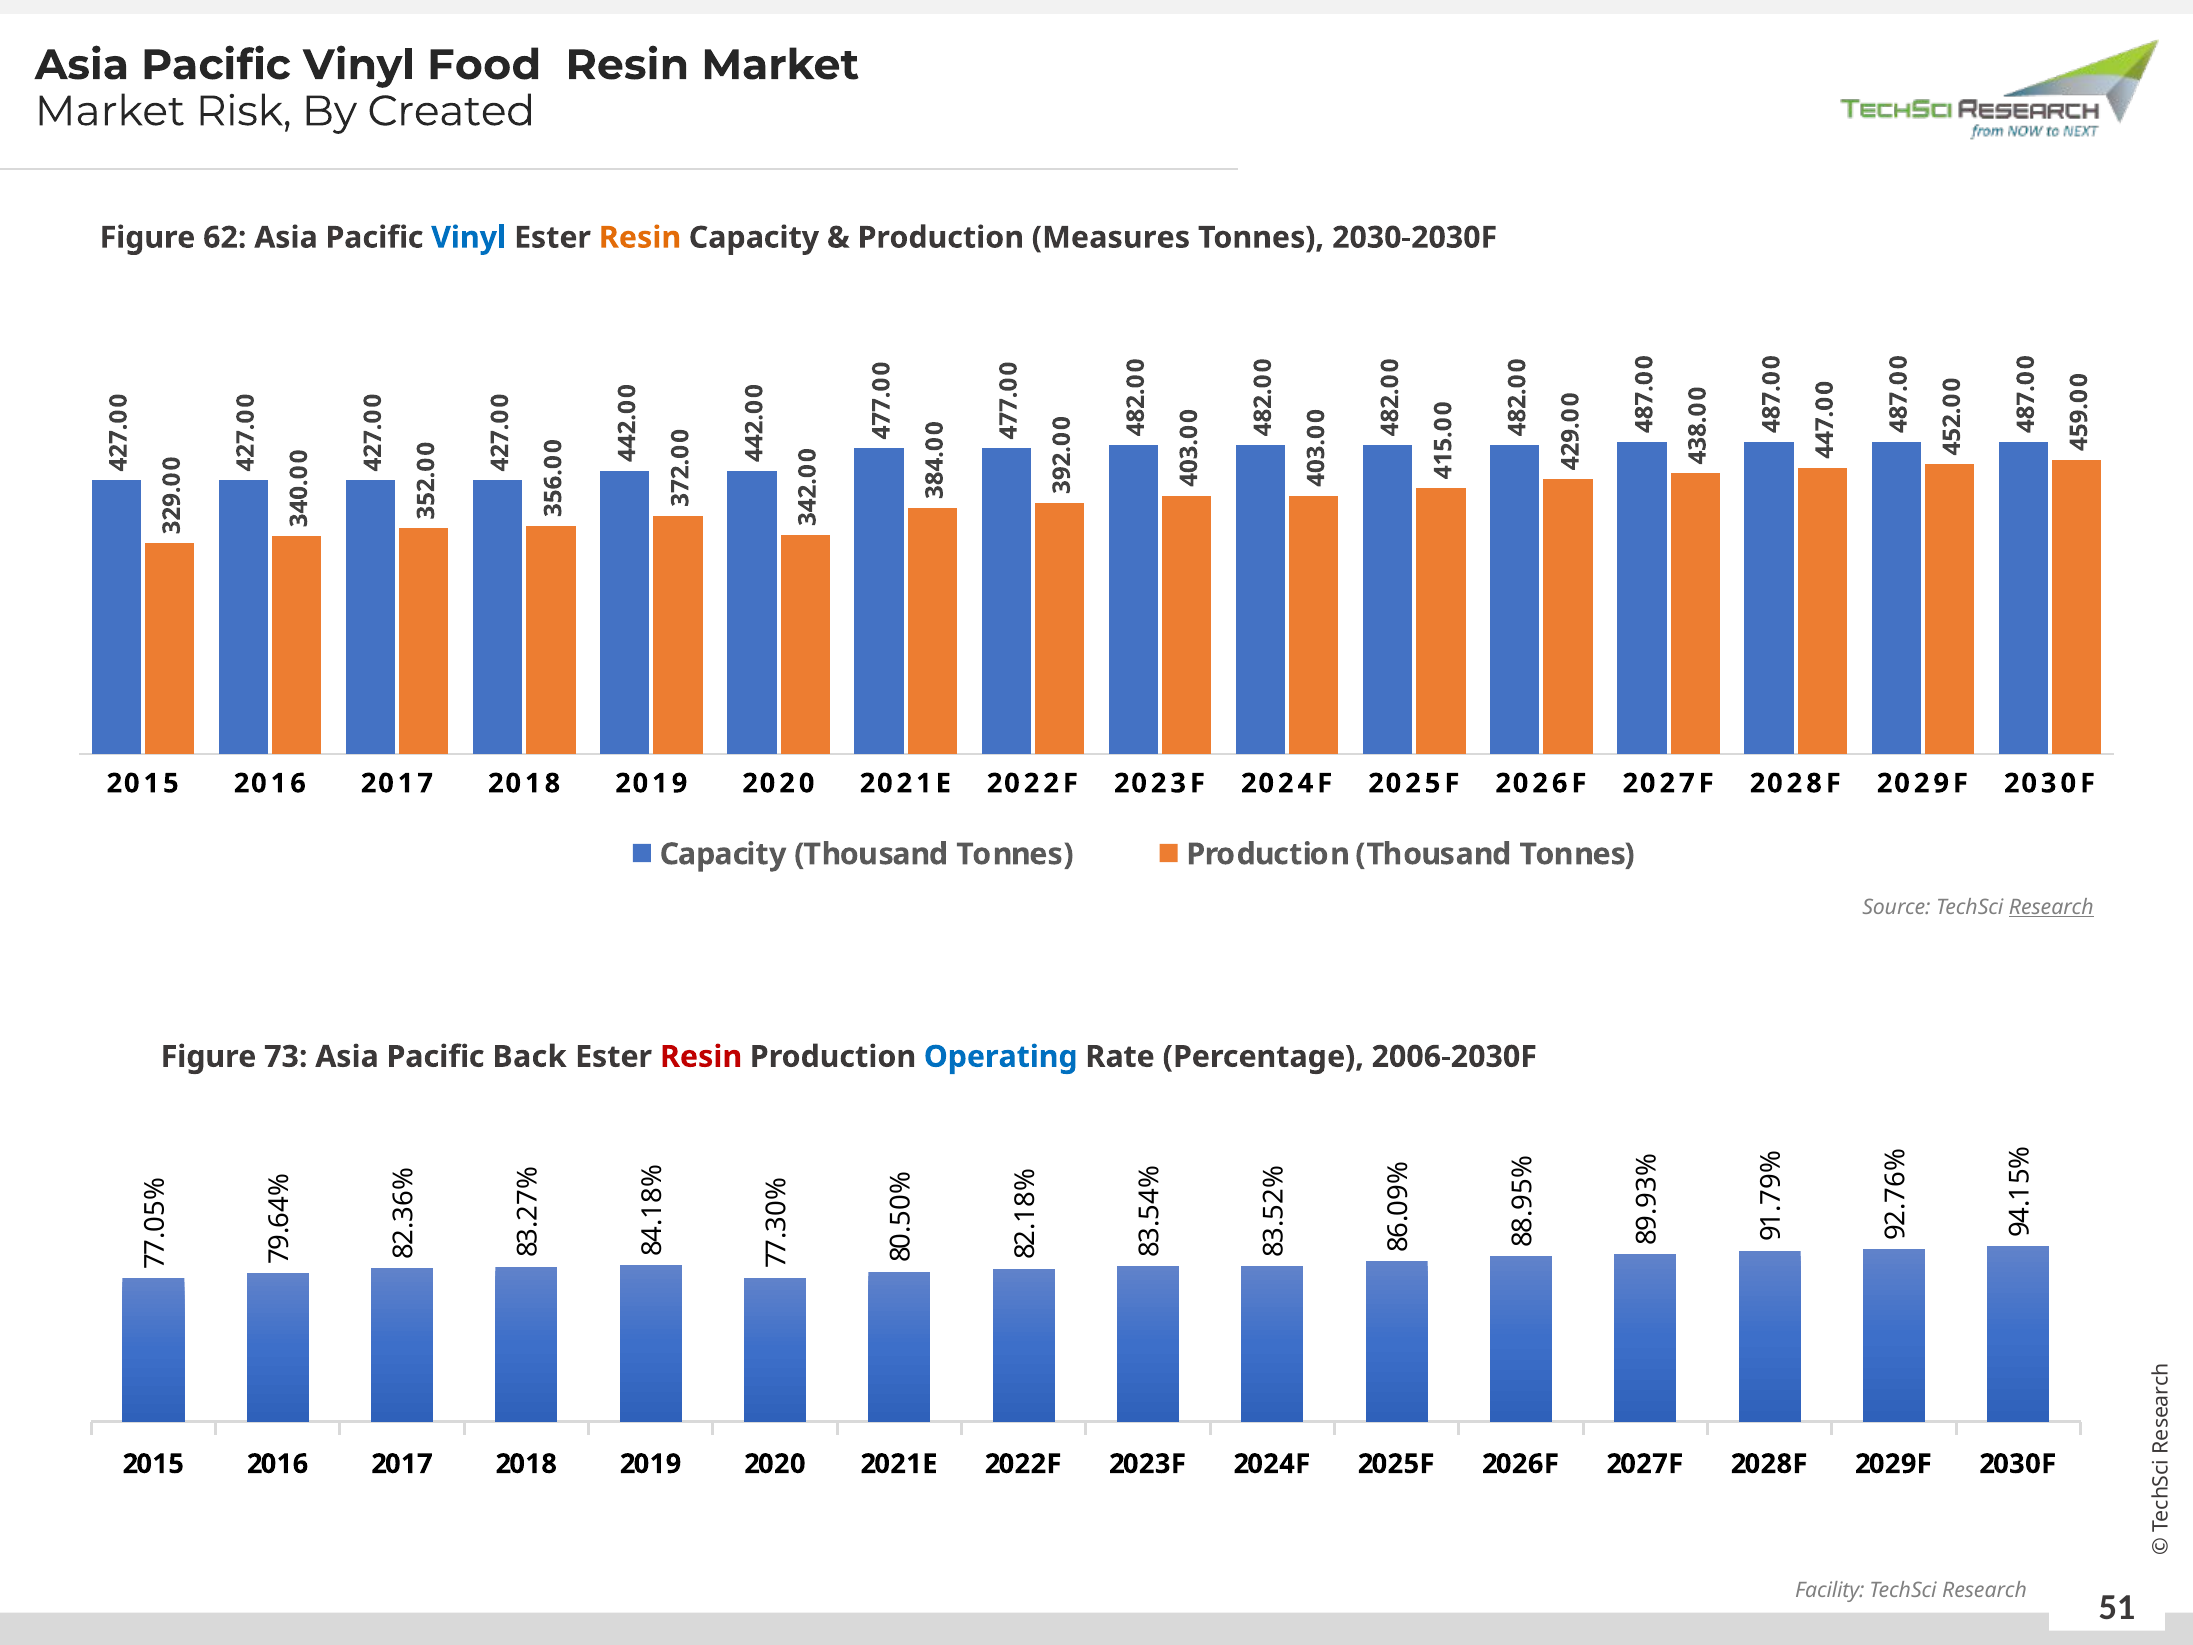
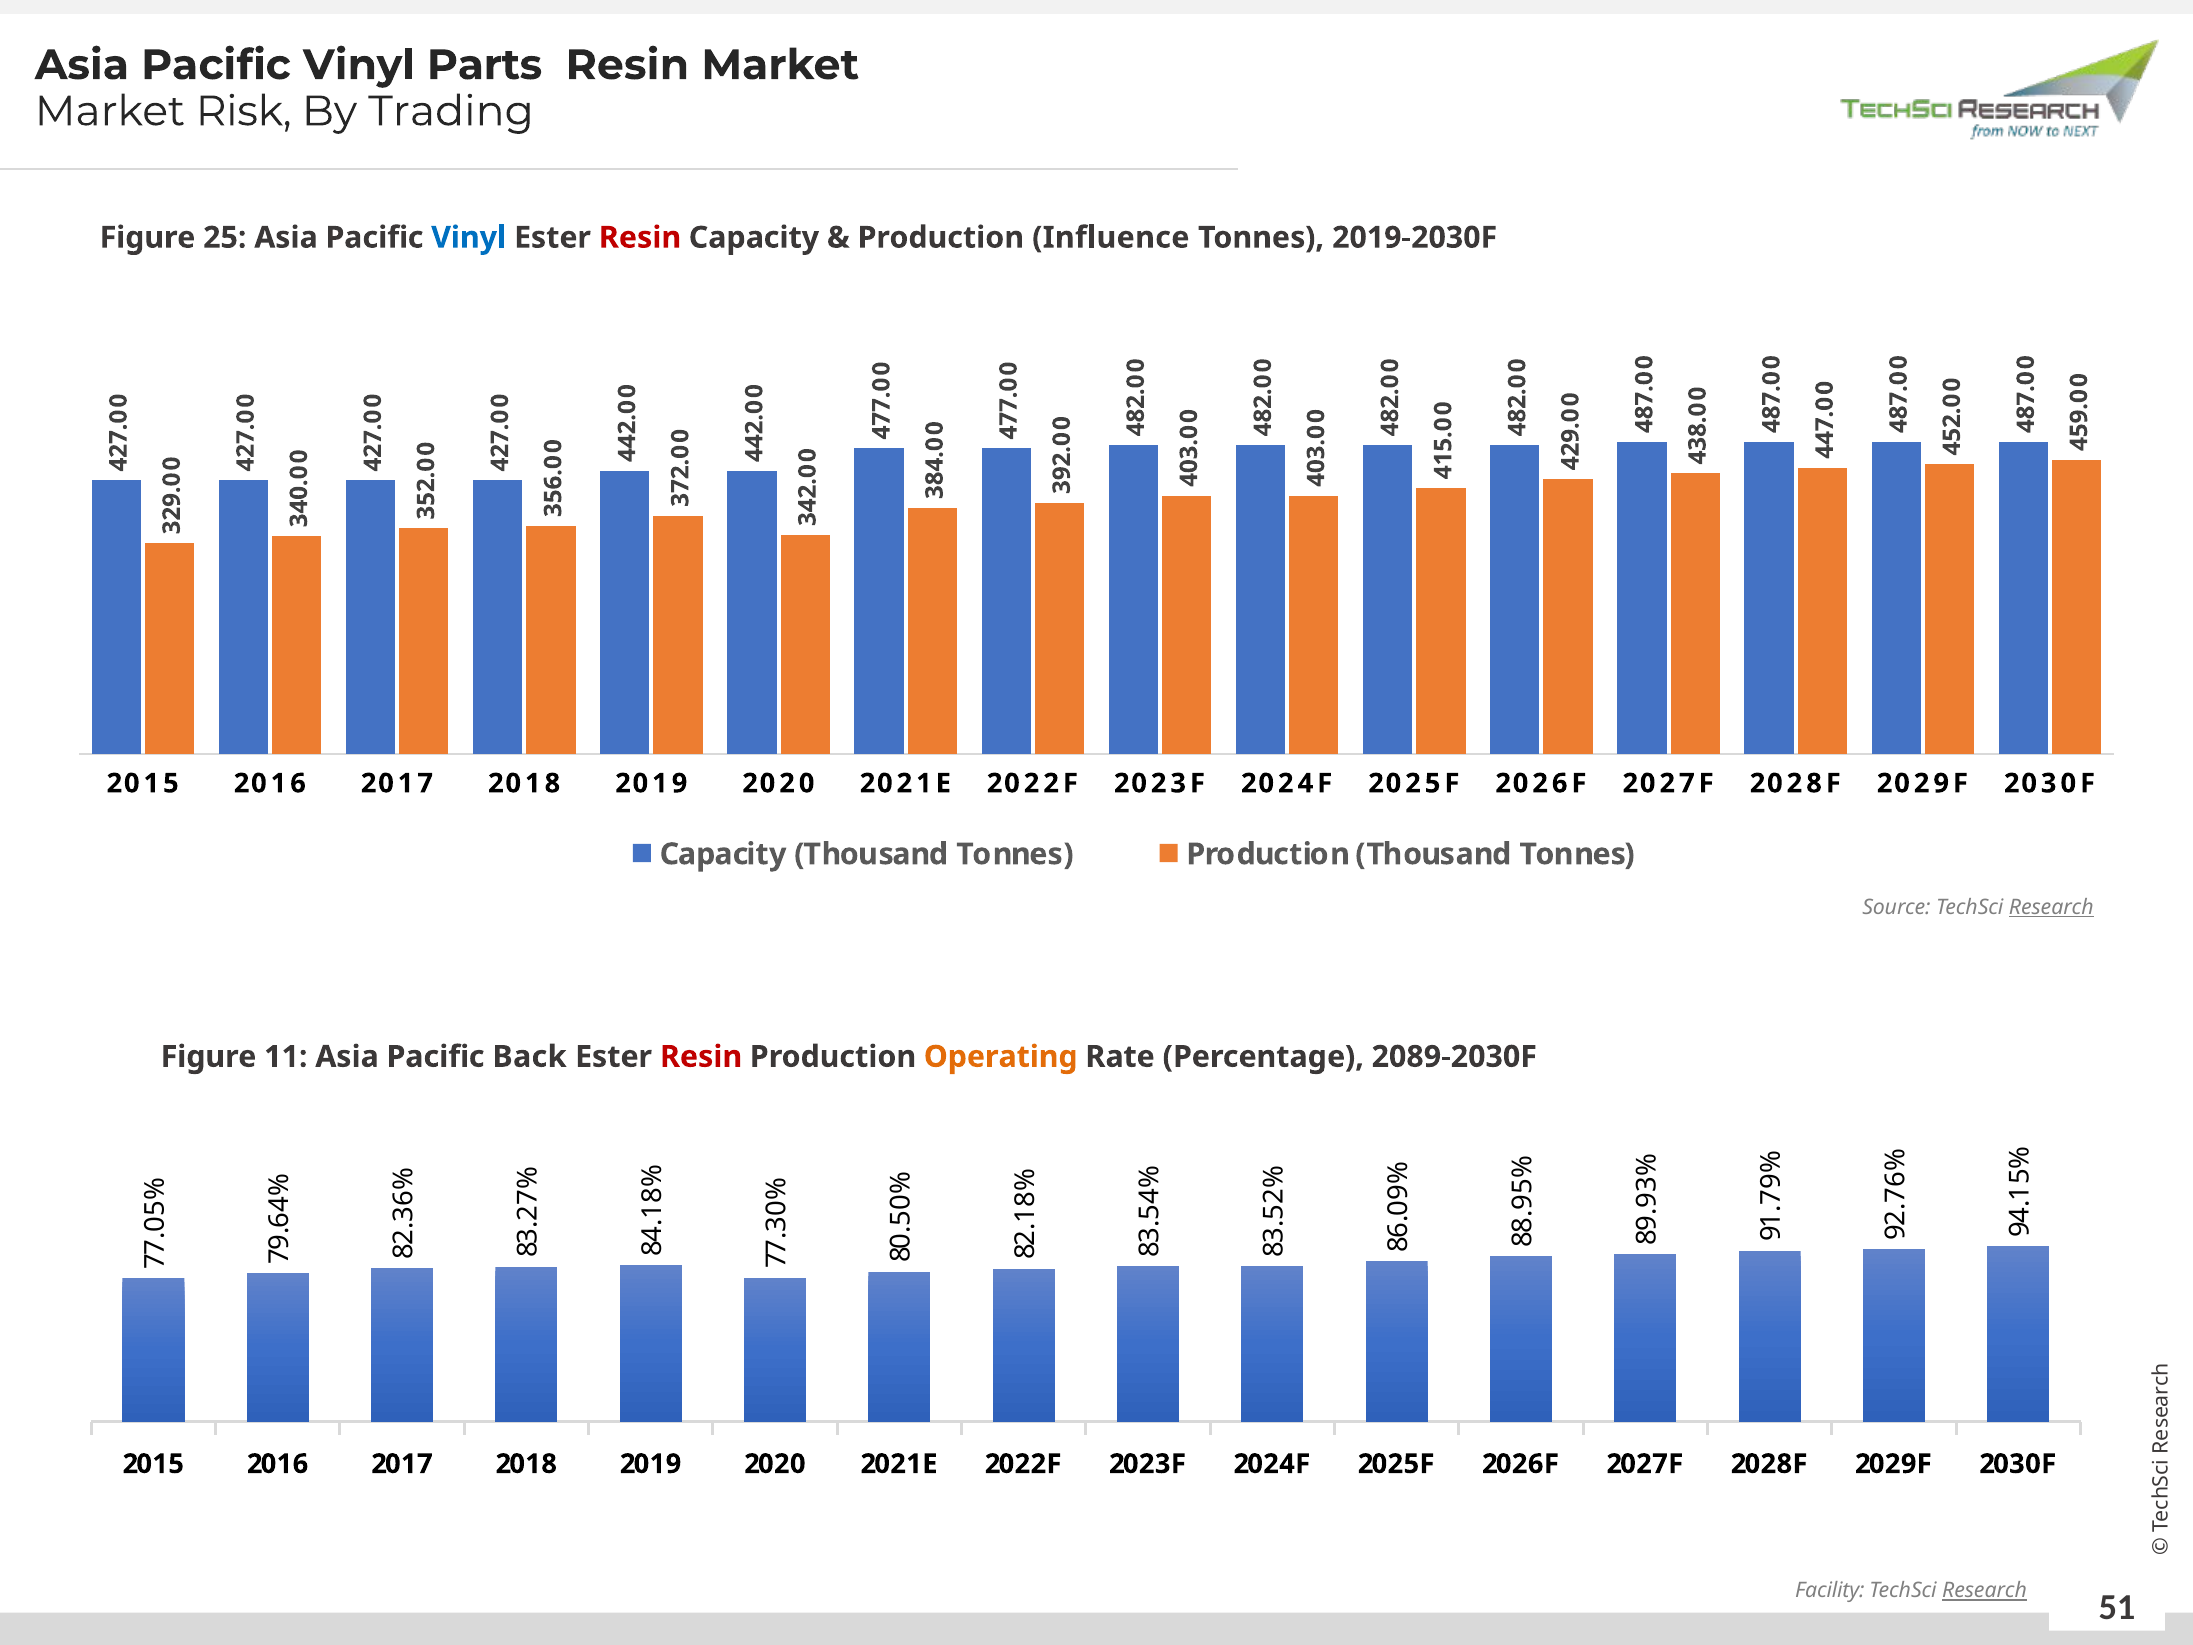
Food: Food -> Parts (485, 65)
Created: Created -> Trading (451, 111)
62: 62 -> 25 (225, 238)
Resin colour: orange -> red (640, 238)
Measures: Measures -> Influence (1111, 238)
2030-2030F: 2030-2030F -> 2019-2030F (1415, 238)
73: 73 -> 11 (286, 1057)
Operating colour: blue -> orange (1001, 1057)
2006-2030F: 2006-2030F -> 2089-2030F (1454, 1057)
Research underline: none -> present (1985, 1590)
